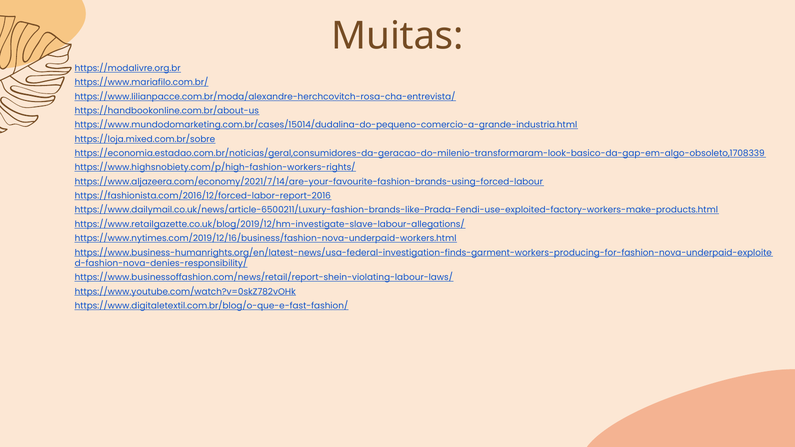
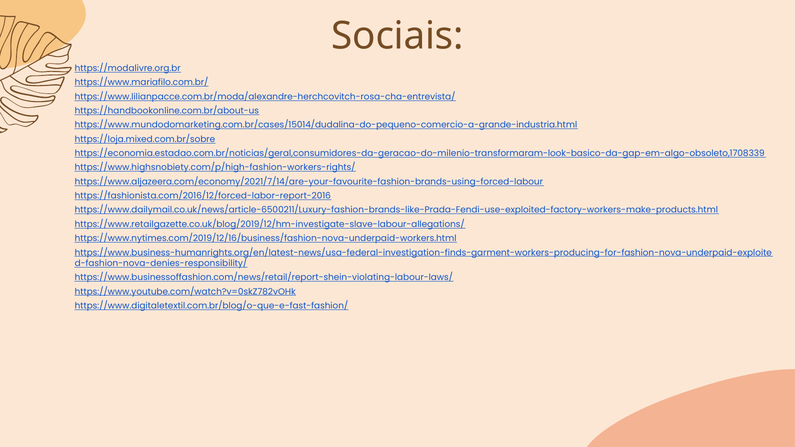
Muitas: Muitas -> Sociais (398, 36)
